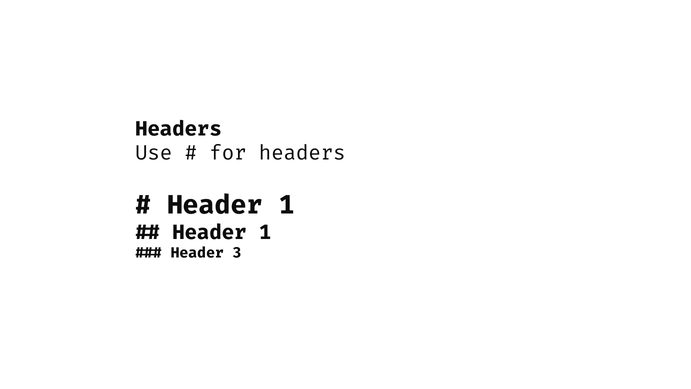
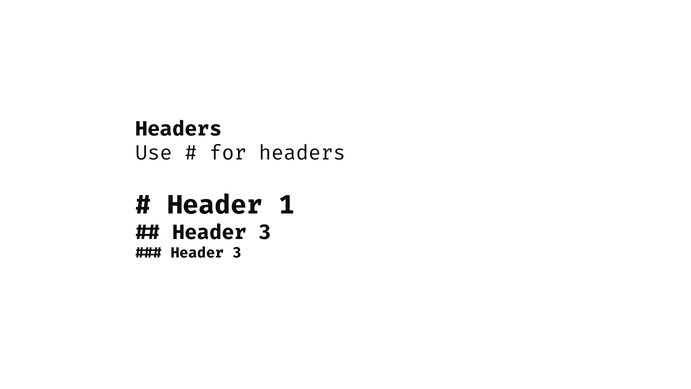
1: 1 -> 3 (265, 232)
